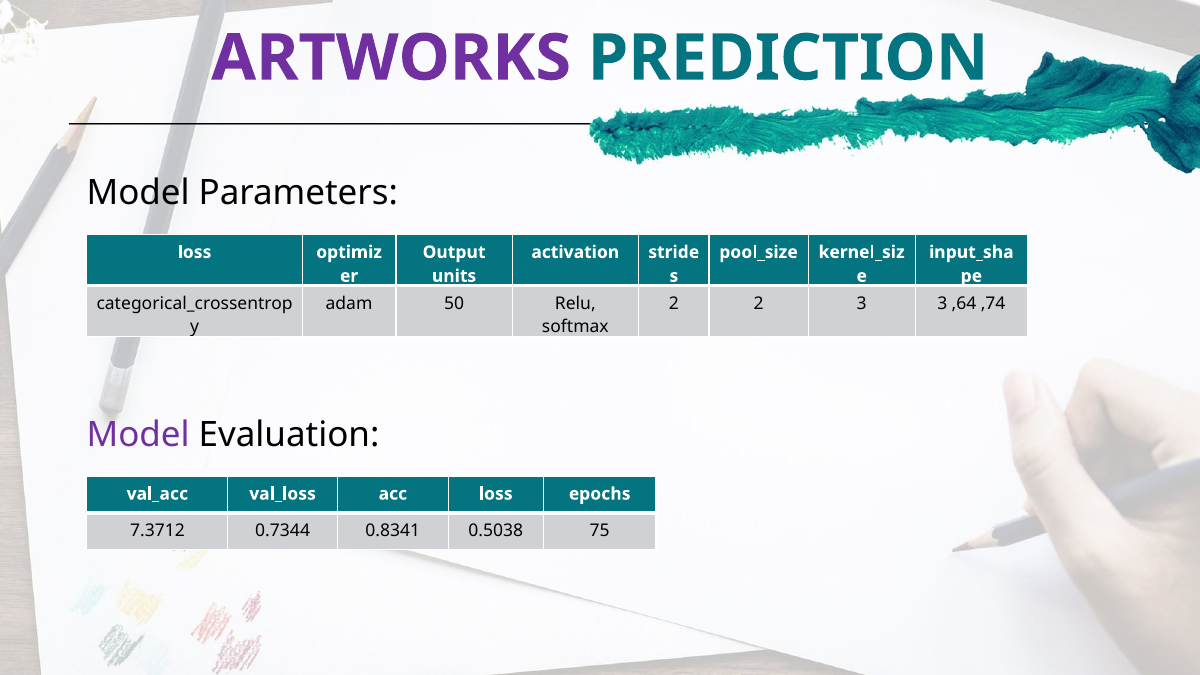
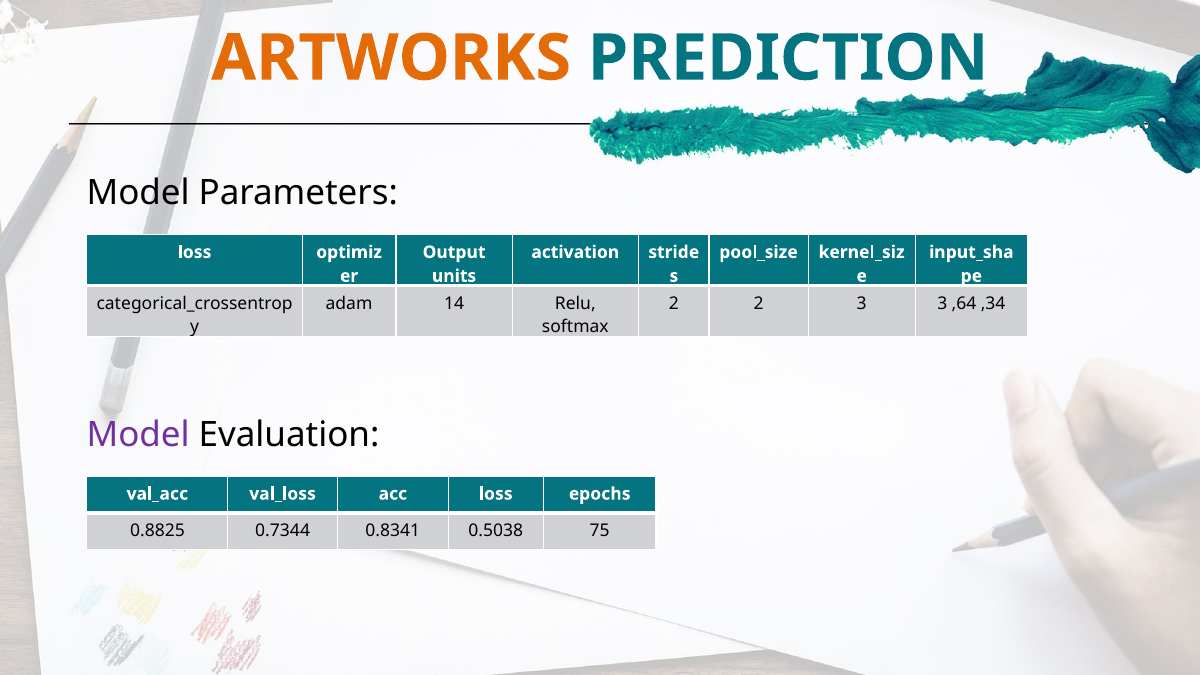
ARTWORKS colour: purple -> orange (391, 58)
50: 50 -> 14 (454, 303)
74: 74 -> 34 (995, 303)
7.3712: 7.3712 -> 0.8825 (157, 530)
